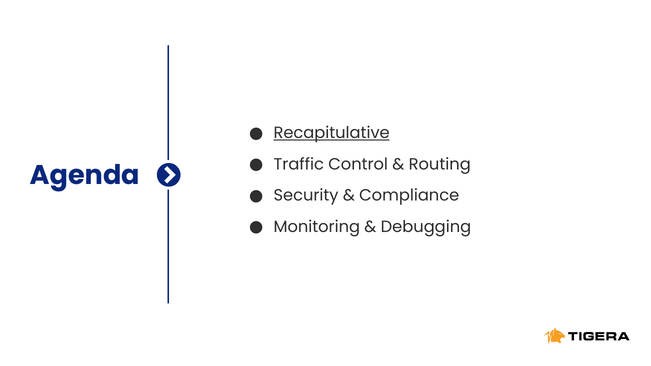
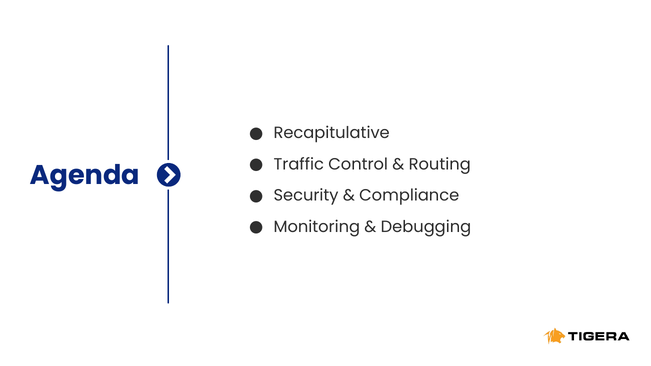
Recapitulative underline: present -> none (332, 133)
